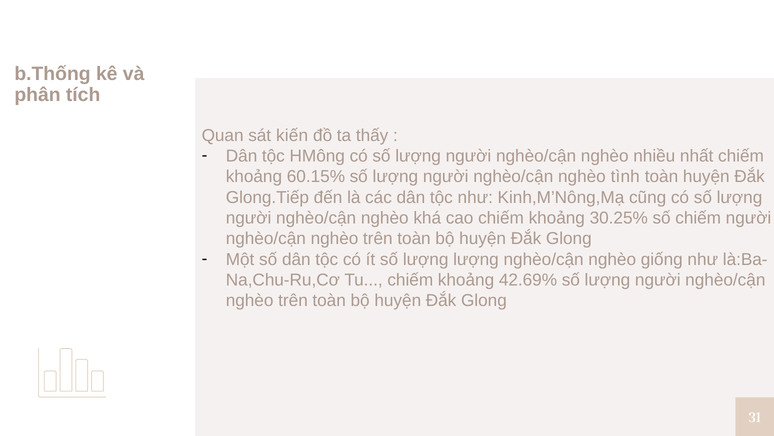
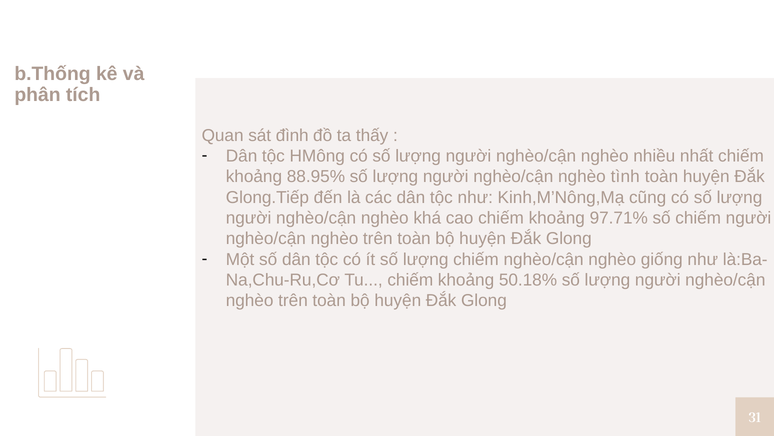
kiến: kiến -> đình (292, 135)
60.15%: 60.15% -> 88.95% (316, 176)
30.25%: 30.25% -> 97.71% (619, 218)
lượng lượng: lượng -> chiếm (476, 259)
42.69%: 42.69% -> 50.18% (528, 280)
